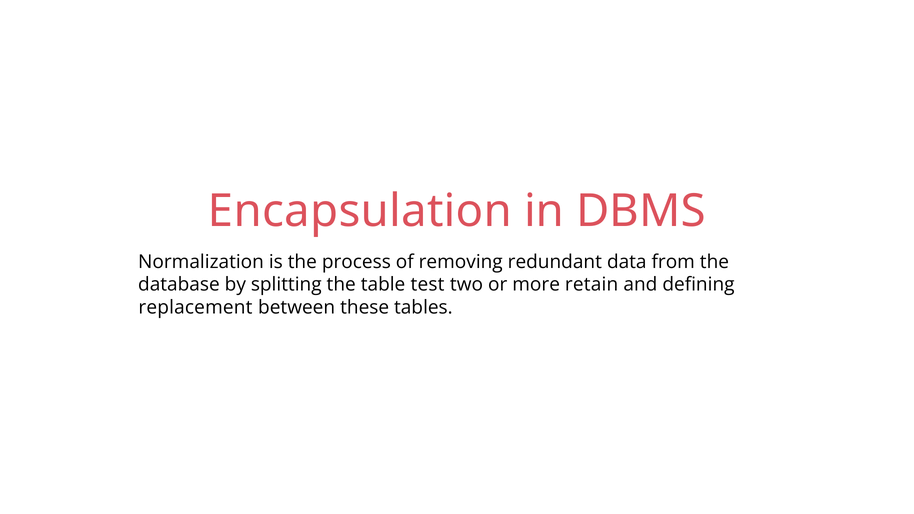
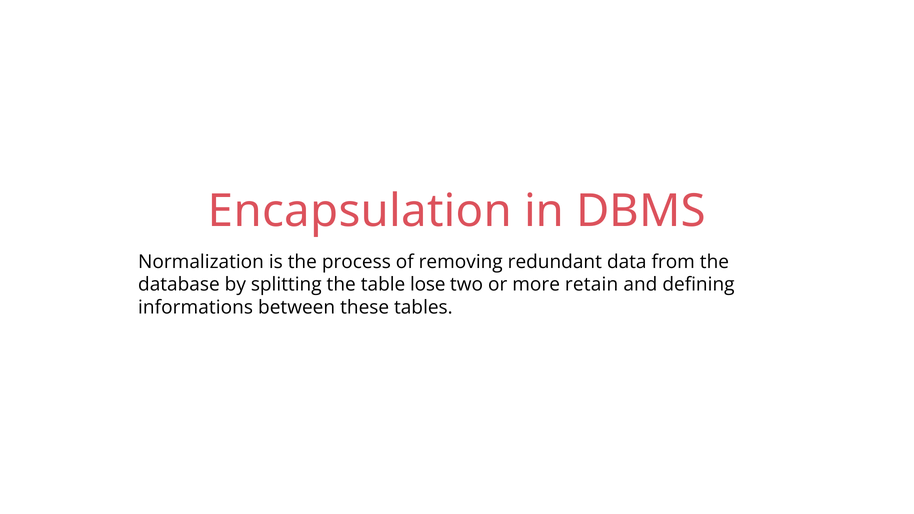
test: test -> lose (428, 285)
replacement: replacement -> informations (196, 308)
